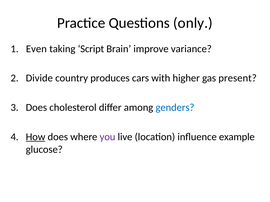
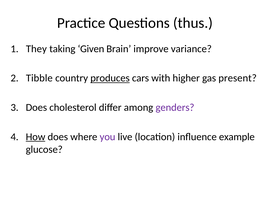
only: only -> thus (193, 23)
Even: Even -> They (36, 49)
Script: Script -> Given (91, 49)
Divide: Divide -> Tibble (39, 78)
produces underline: none -> present (110, 78)
genders colour: blue -> purple (175, 108)
